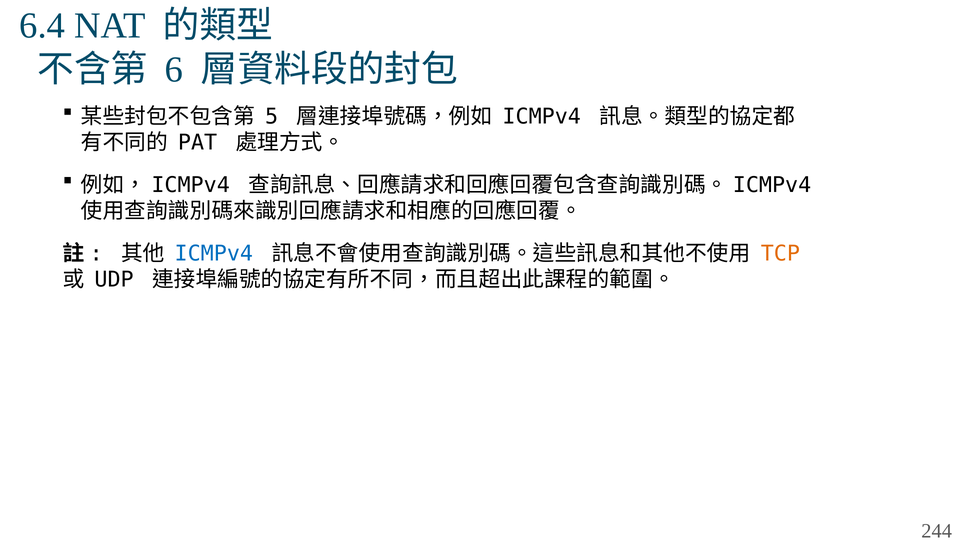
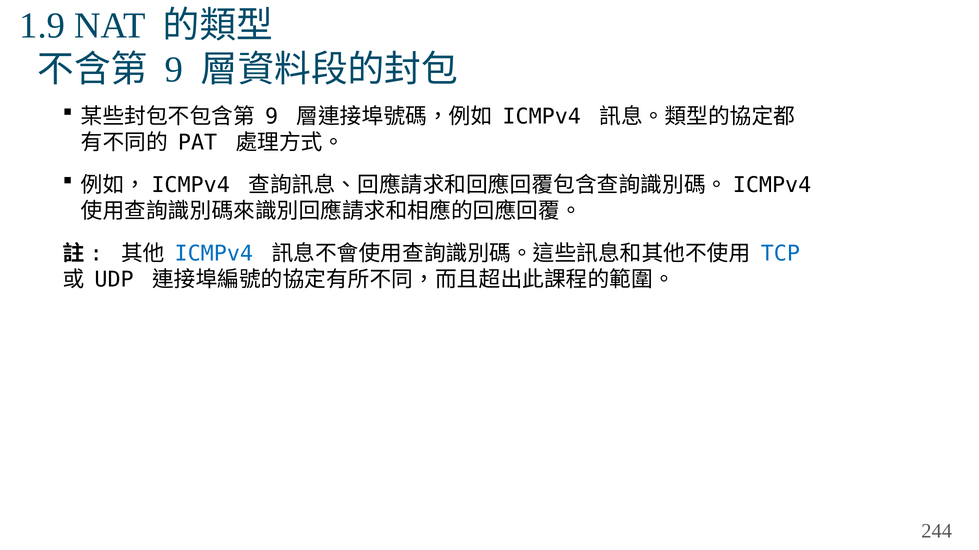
6.4: 6.4 -> 1.9 (42, 25)
6: 6 -> 9 (174, 70)
5: 5 -> 9 (272, 117)
TCP colour: orange -> blue (780, 254)
